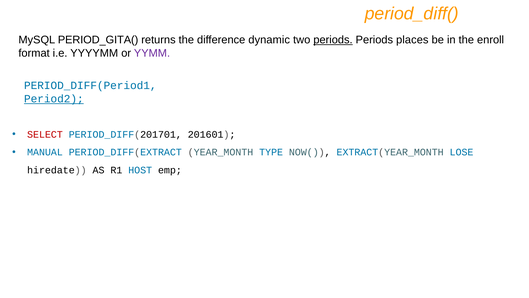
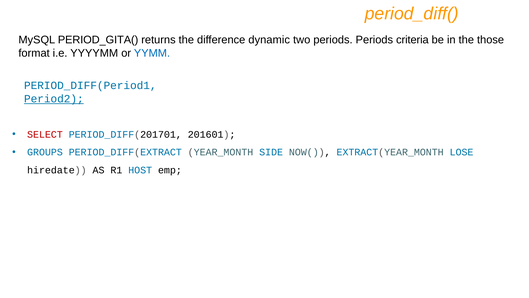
periods underline: present -> none (333, 40)
places: places -> criteria (412, 40)
enroll: enroll -> those (491, 40)
YYMM colour: purple -> blue (152, 53)
MANUAL: MANUAL -> GROUPS (45, 152)
TYPE: TYPE -> SIDE (271, 152)
